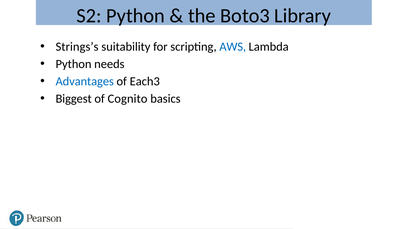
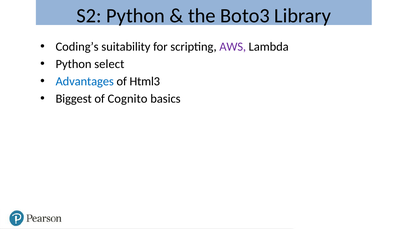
Strings’s: Strings’s -> Coding’s (77, 47)
AWS colour: blue -> purple (233, 47)
needs: needs -> select (109, 64)
Each3: Each3 -> Html3 (145, 81)
